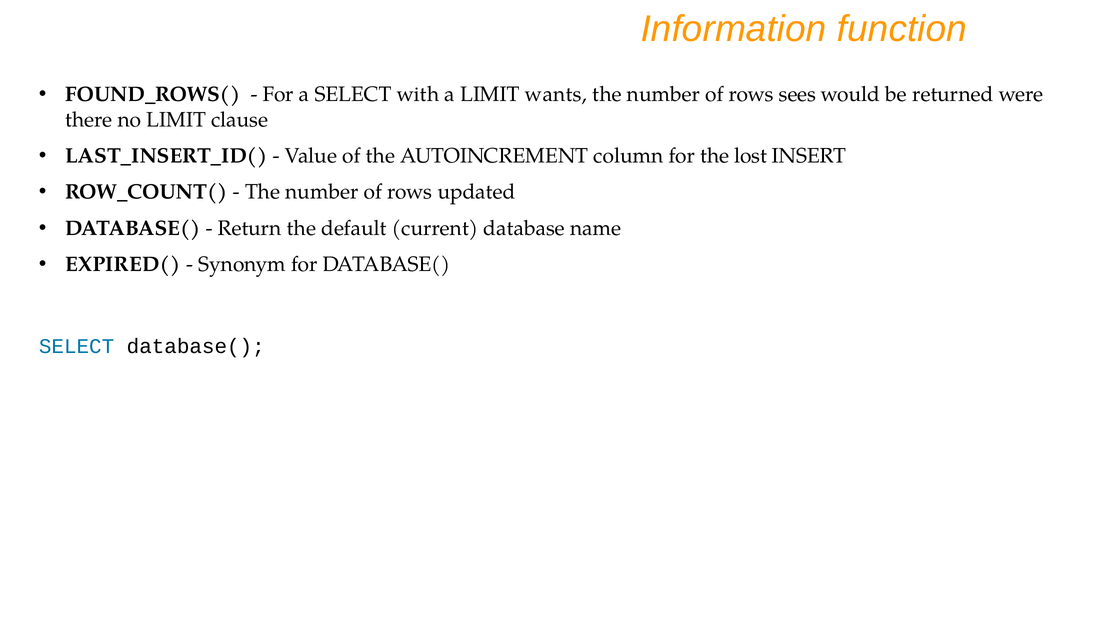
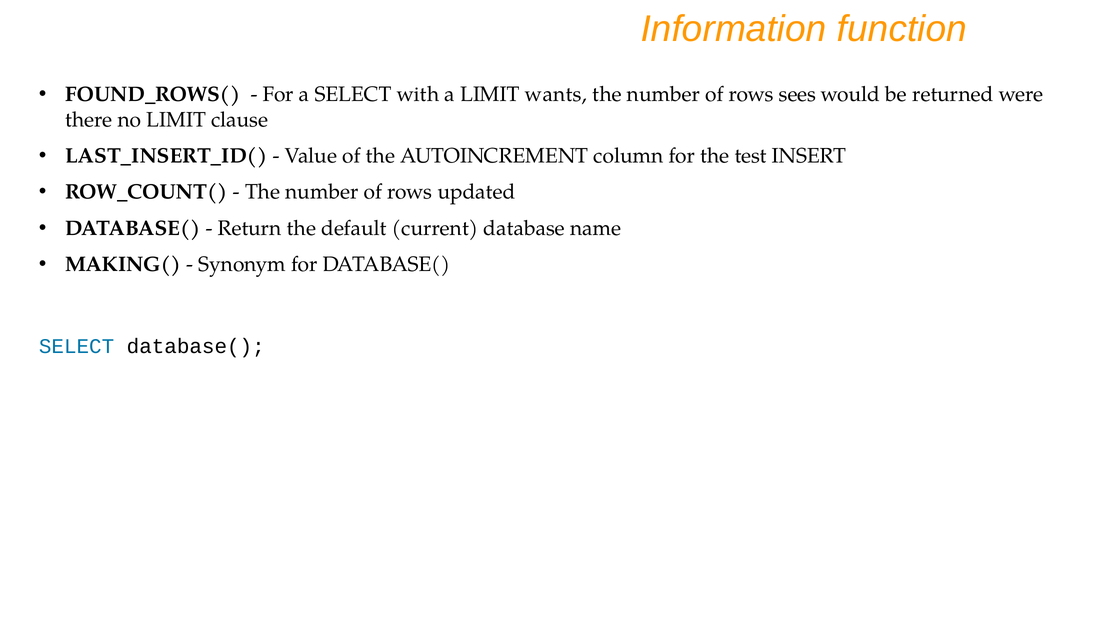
lost: lost -> test (751, 156)
EXPIRED(: EXPIRED( -> MAKING( (123, 265)
